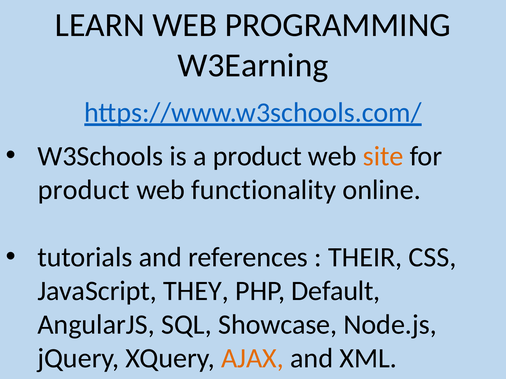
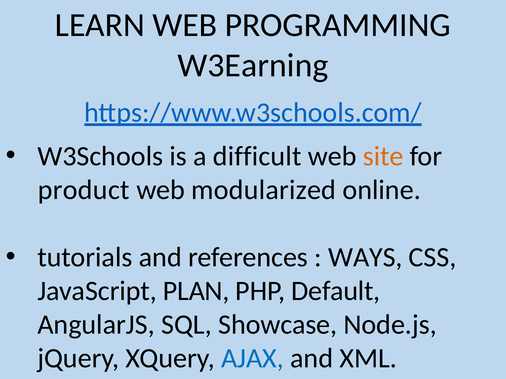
a product: product -> difficult (257, 156)
functionality: functionality -> modularized (264, 190)
THEIR: THEIR -> WAYS (365, 258)
THEY: THEY -> PLAN (196, 291)
AJAX colour: orange -> blue (252, 359)
